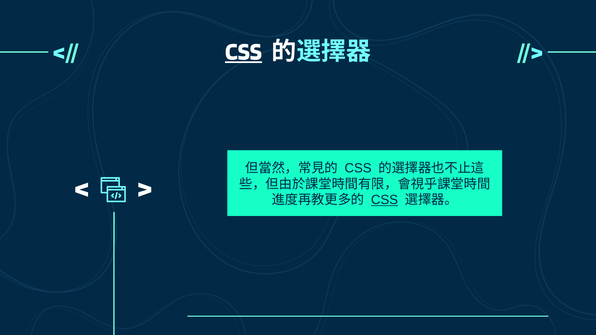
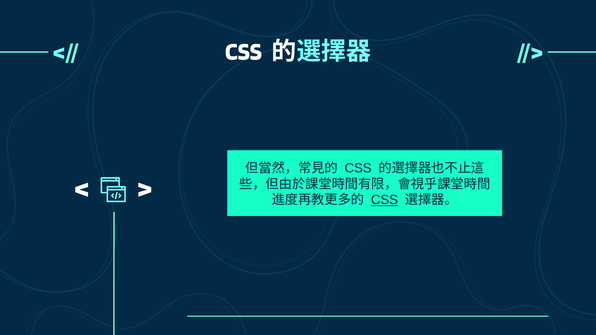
CSS underline: present -> none (244, 52)
